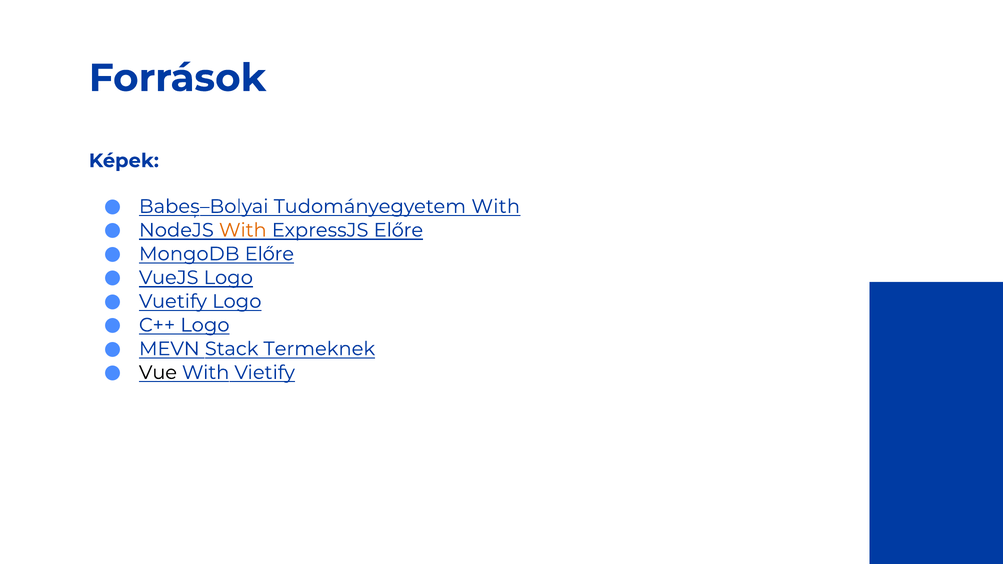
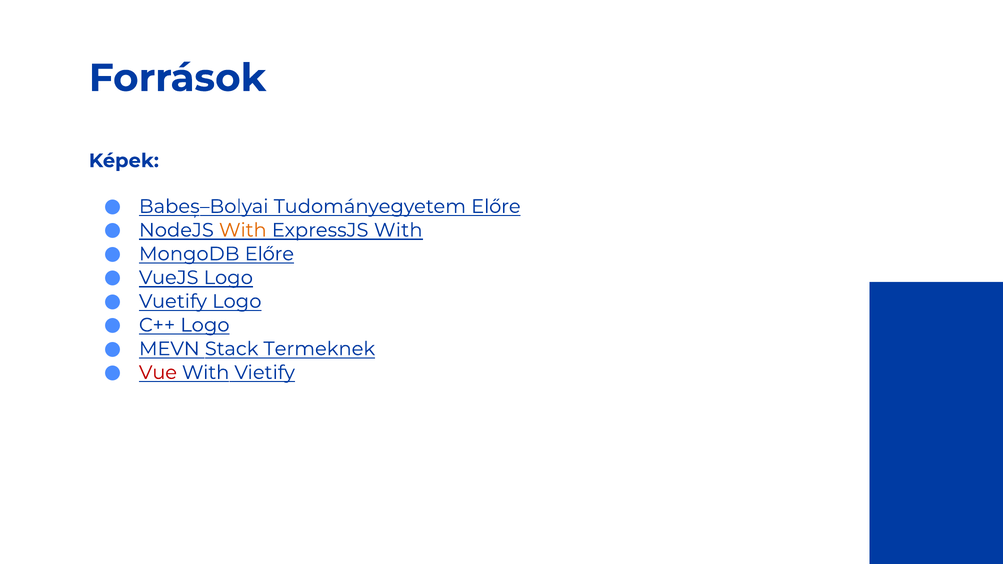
Tudományegyetem With: With -> Előre (496, 207)
ExpressJS Előre: Előre -> With (398, 230)
Vue colour: black -> red (158, 373)
